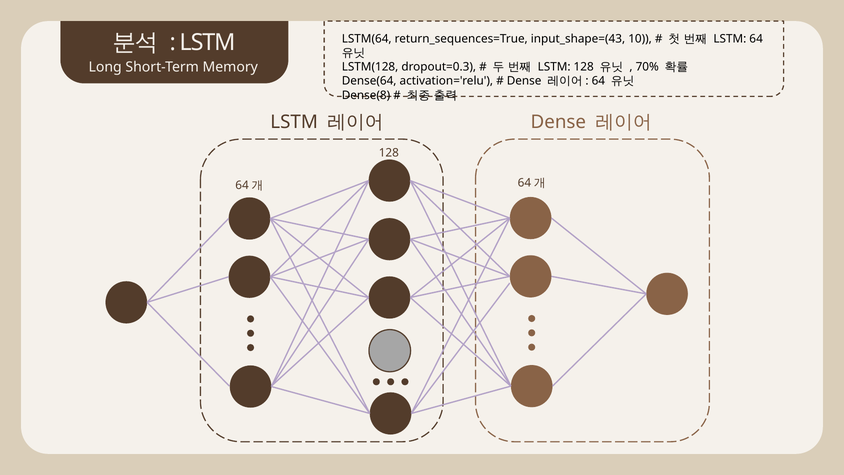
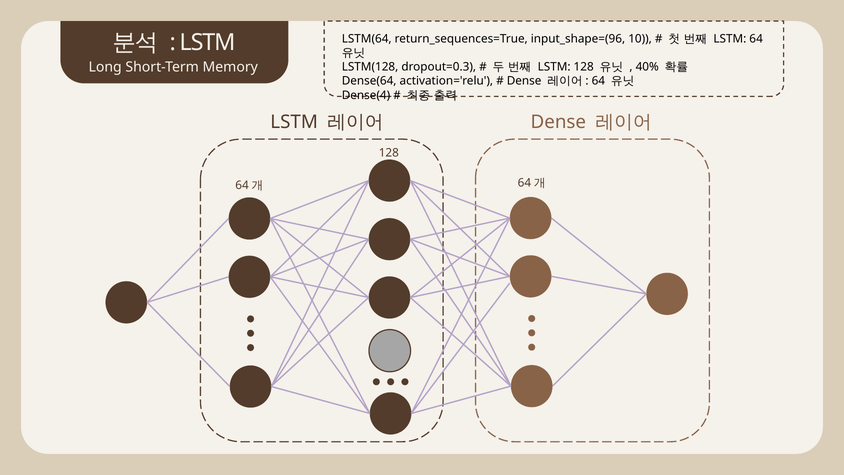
input_shape=(43: input_shape=(43 -> input_shape=(96 (578, 39)
70%: 70% -> 40% (647, 67)
Dense(8: Dense(8 -> Dense(4 (366, 95)
